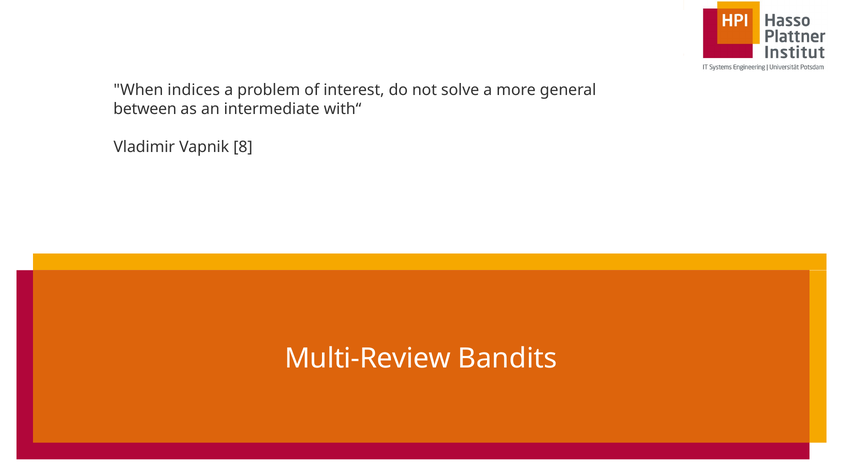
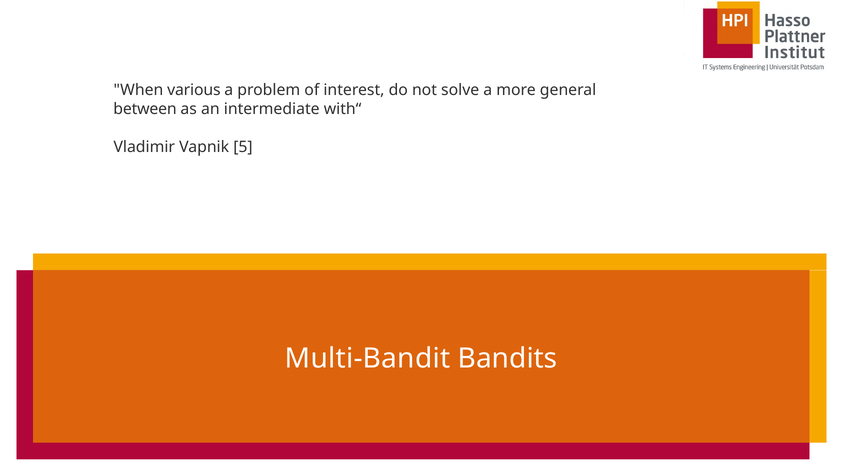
indices: indices -> various (194, 90)
8: 8 -> 5 (243, 147)
Multi-Review: Multi-Review -> Multi-Bandit (368, 359)
